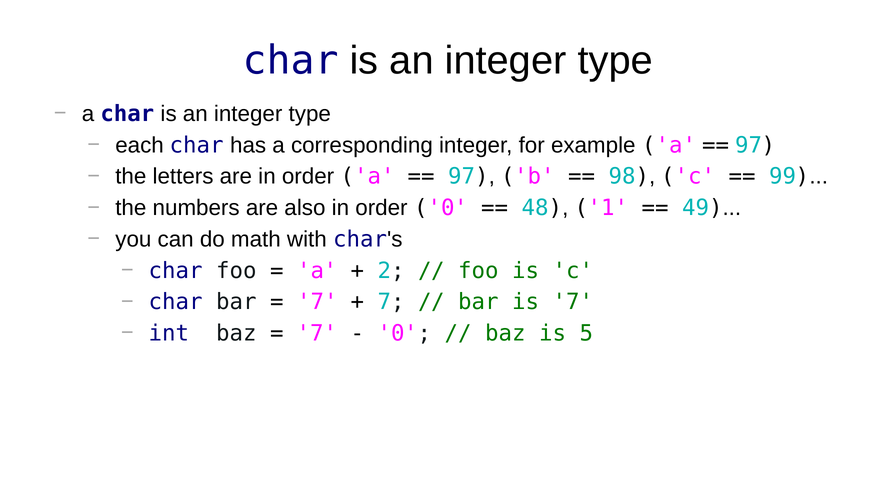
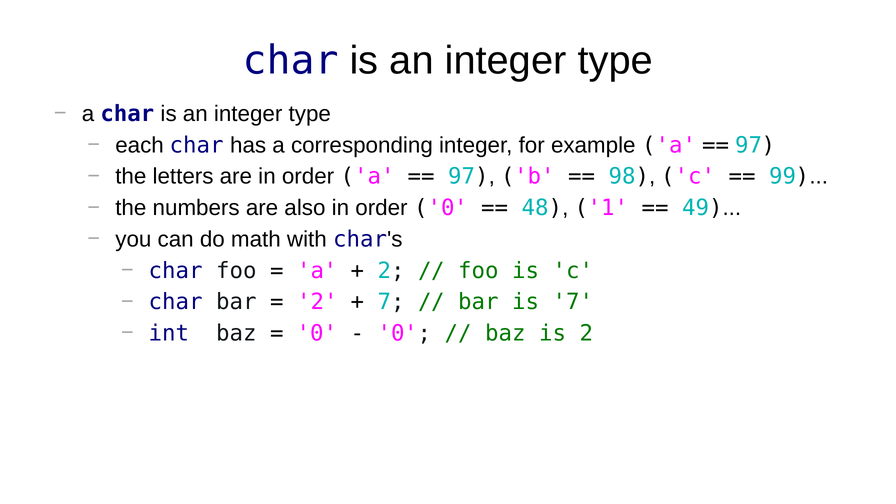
7: 7 -> 2 (317, 302)
7: 7 -> 0 (317, 333)
is 5: 5 -> 2 (586, 333)
